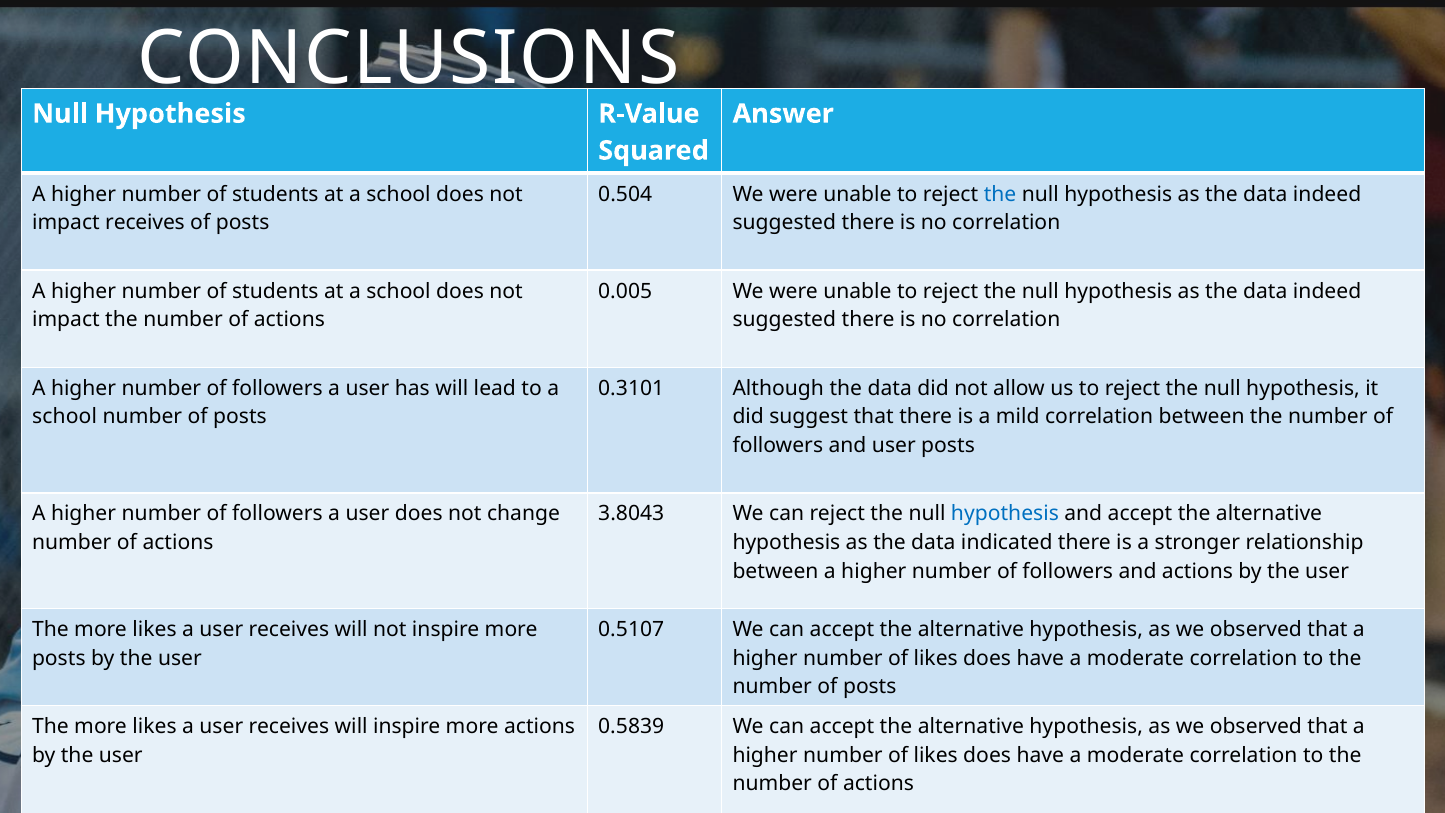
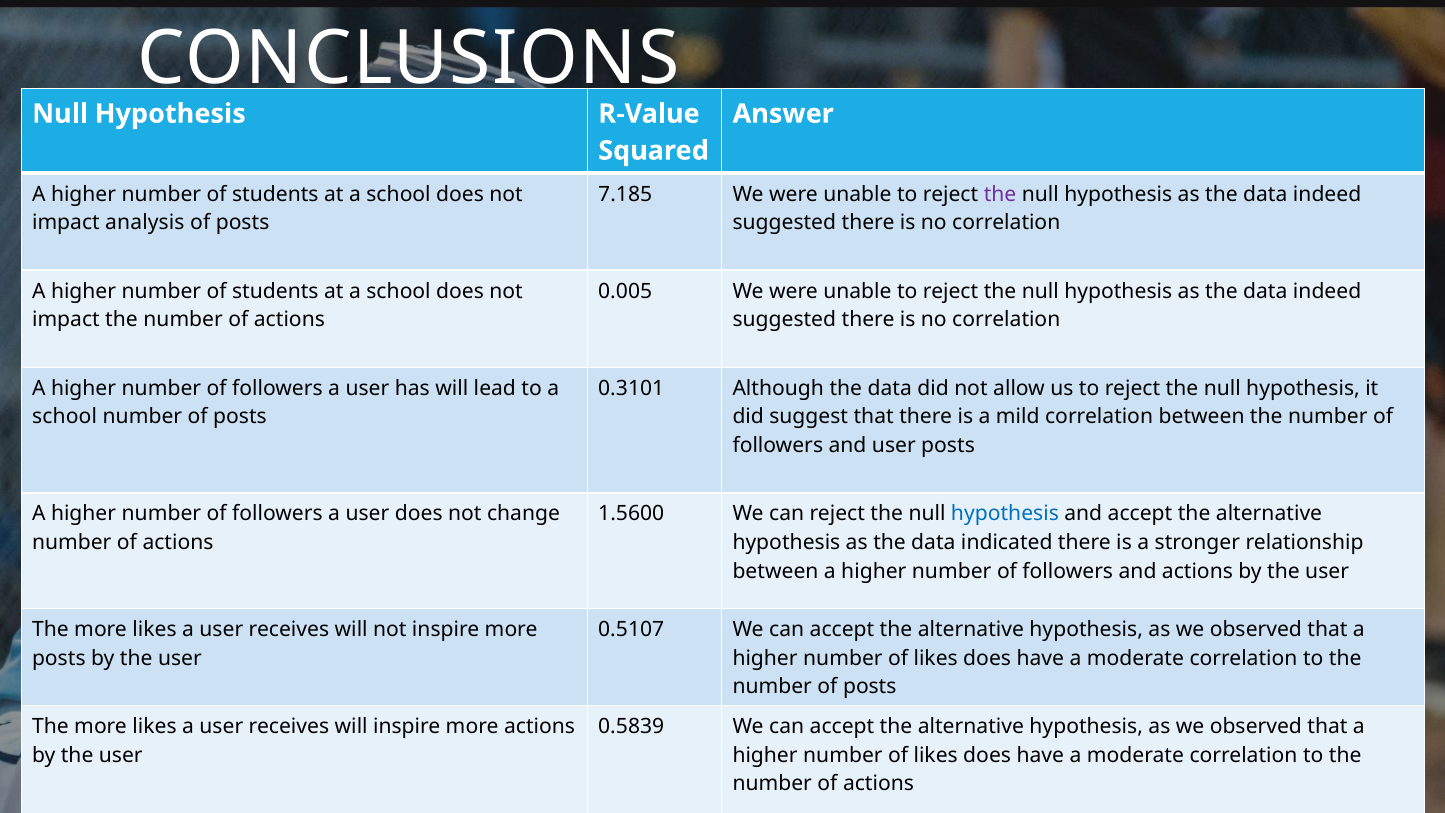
0.504: 0.504 -> 7.185 (625, 194)
the colour: blue -> purple (1000, 194)
impact receives: receives -> analysis (145, 223)
3.8043: 3.8043 -> 1.5600 (631, 514)
